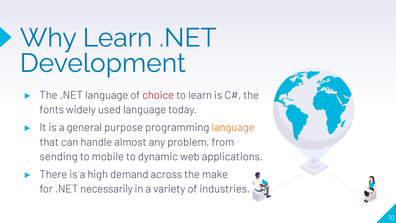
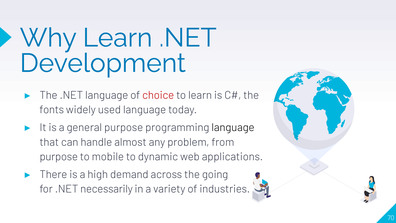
language colour: orange -> black (233, 127)
sending: sending -> purpose (59, 156)
make: make -> going (215, 174)
